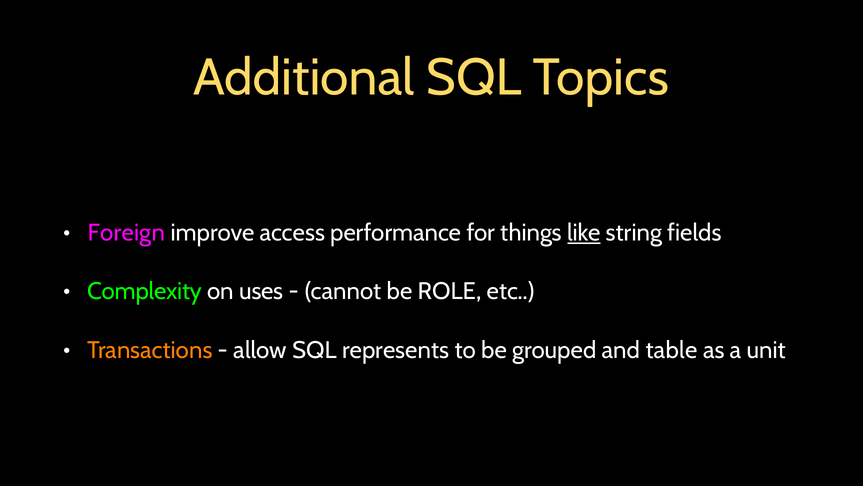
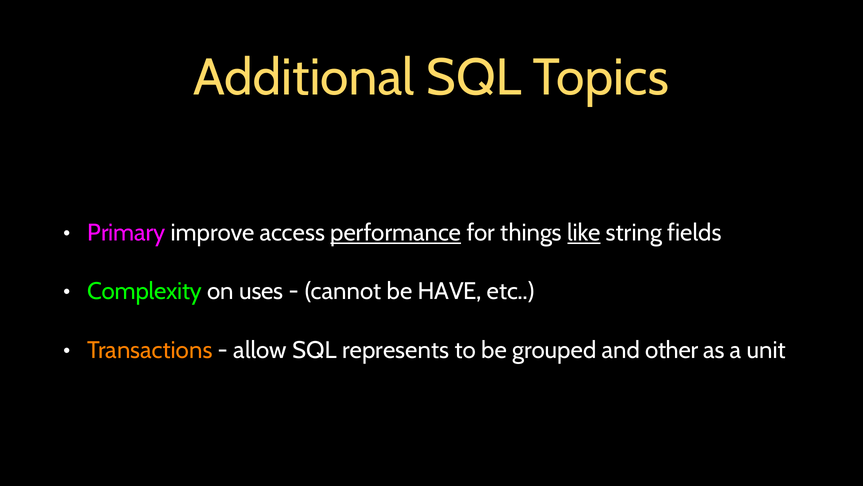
Foreign: Foreign -> Primary (126, 233)
performance underline: none -> present (396, 233)
ROLE: ROLE -> HAVE (450, 291)
table: table -> other (672, 350)
